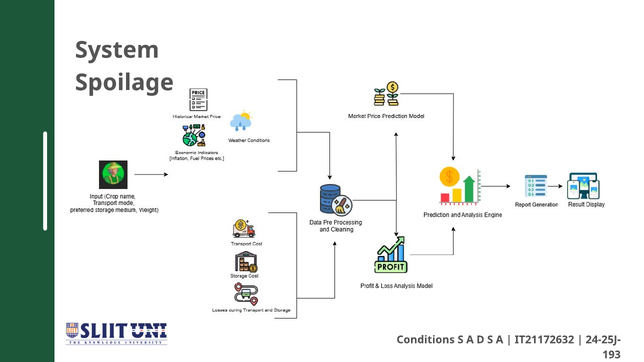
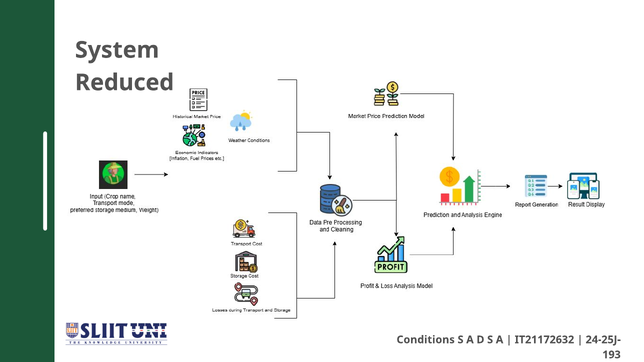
Spoilage: Spoilage -> Reduced (124, 83)
